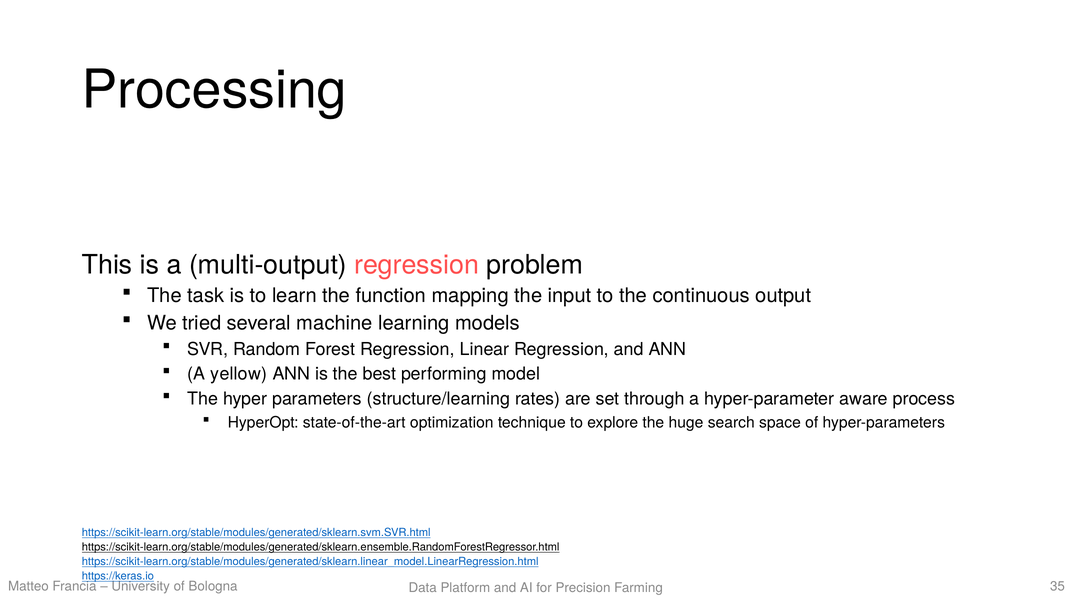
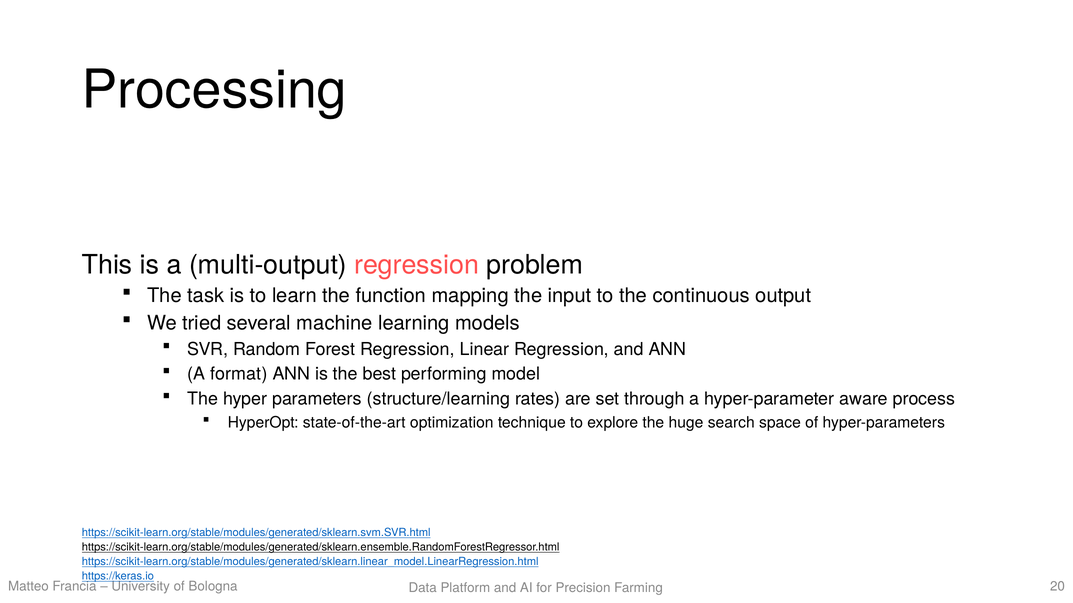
yellow: yellow -> format (239, 374)
35: 35 -> 20 (1057, 587)
